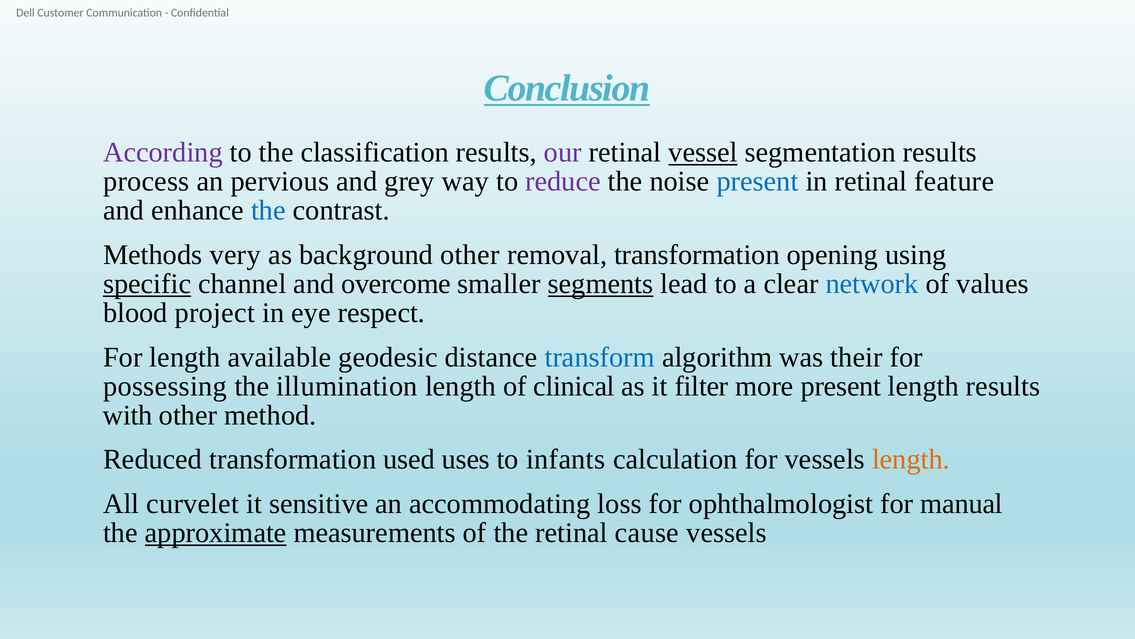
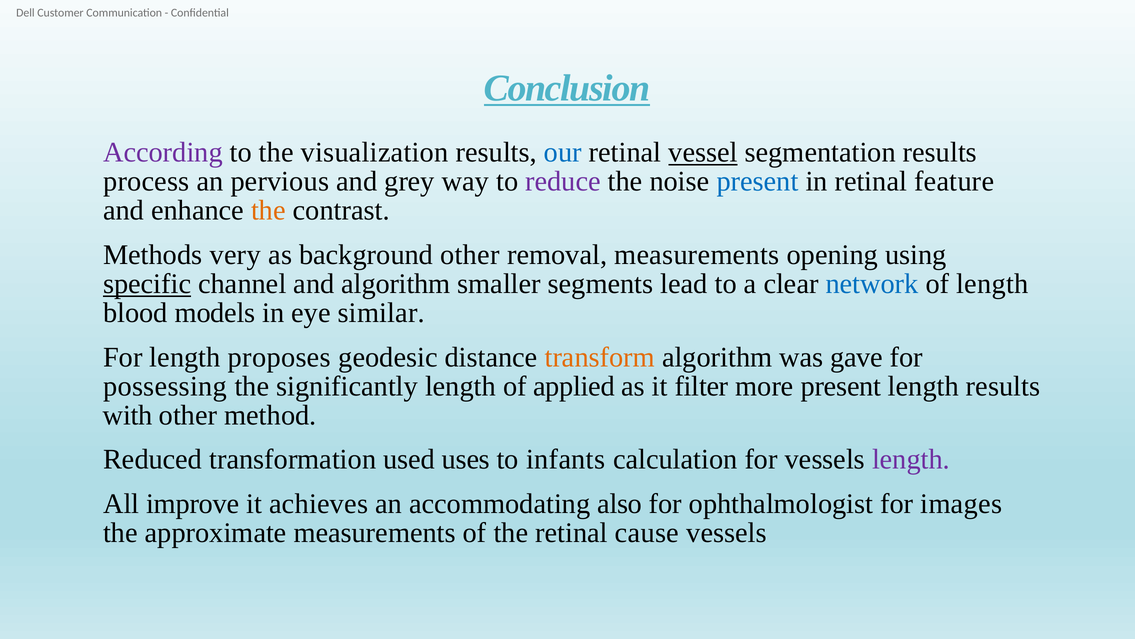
classification: classification -> visualization (375, 152)
our colour: purple -> blue (563, 152)
the colour: blue -> orange (268, 210)
removal transformation: transformation -> measurements (697, 255)
and overcome: overcome -> algorithm (396, 284)
segments underline: present -> none (601, 284)
of values: values -> length (992, 284)
project: project -> models (215, 313)
respect: respect -> similar (381, 313)
available: available -> proposes (279, 357)
transform colour: blue -> orange (600, 357)
their: their -> gave (857, 357)
illumination: illumination -> significantly (347, 386)
clinical: clinical -> applied (574, 386)
length colour: orange -> purple (911, 459)
curvelet: curvelet -> improve (193, 504)
sensitive: sensitive -> achieves (319, 504)
loss: loss -> also (620, 504)
manual: manual -> images (961, 504)
approximate underline: present -> none (216, 532)
